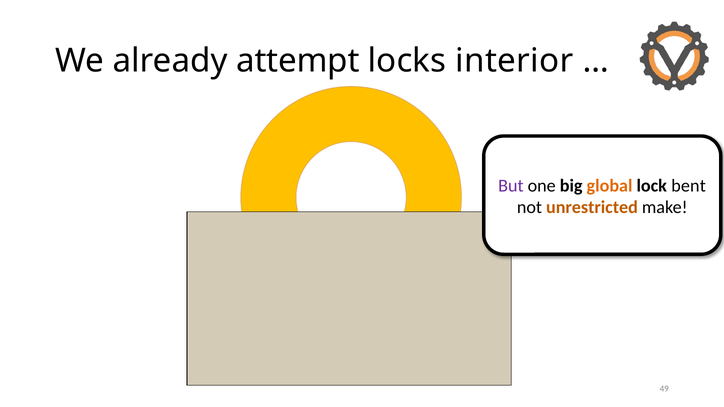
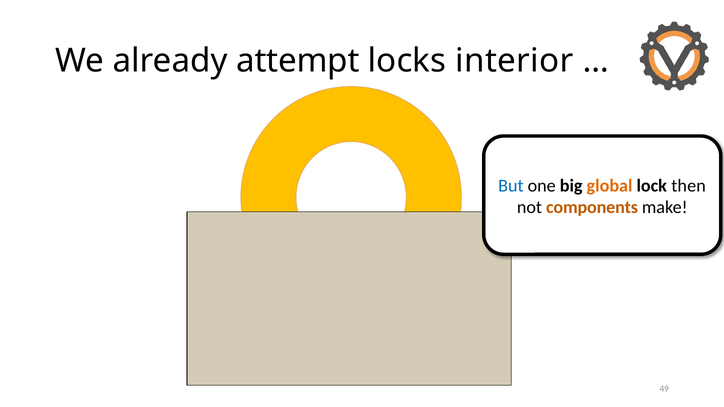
But colour: purple -> blue (511, 186)
bent: bent -> then (689, 186)
unrestricted: unrestricted -> components (592, 207)
